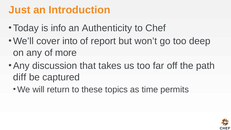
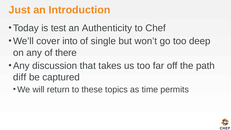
info: info -> test (58, 28)
report: report -> single (103, 41)
more: more -> there (66, 53)
